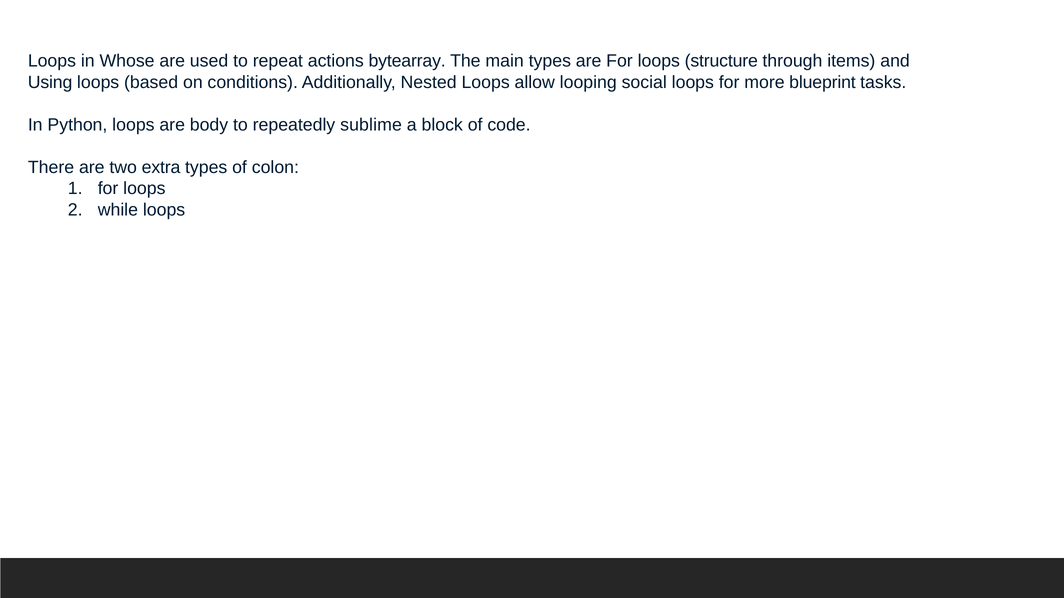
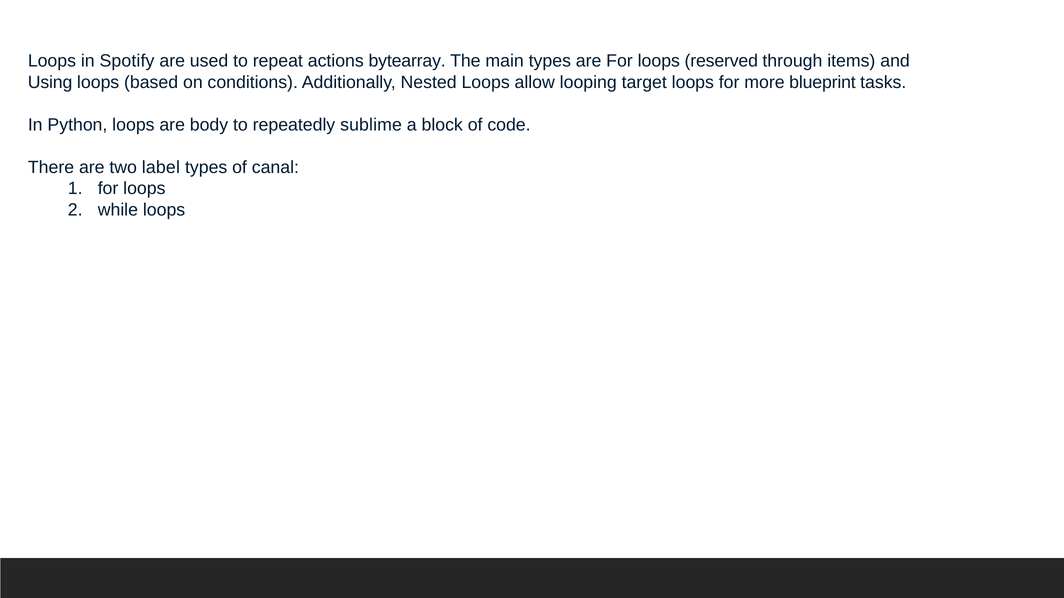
Whose: Whose -> Spotify (127, 61)
structure: structure -> reserved (721, 61)
social: social -> target (644, 82)
extra: extra -> label (161, 167)
colon: colon -> canal (275, 167)
